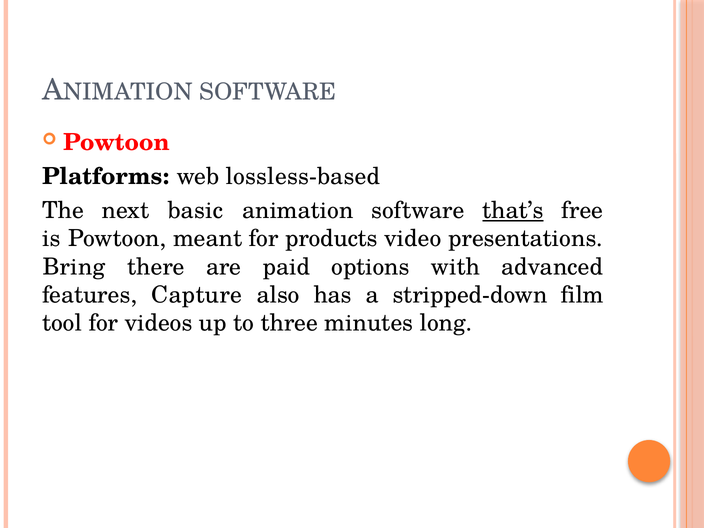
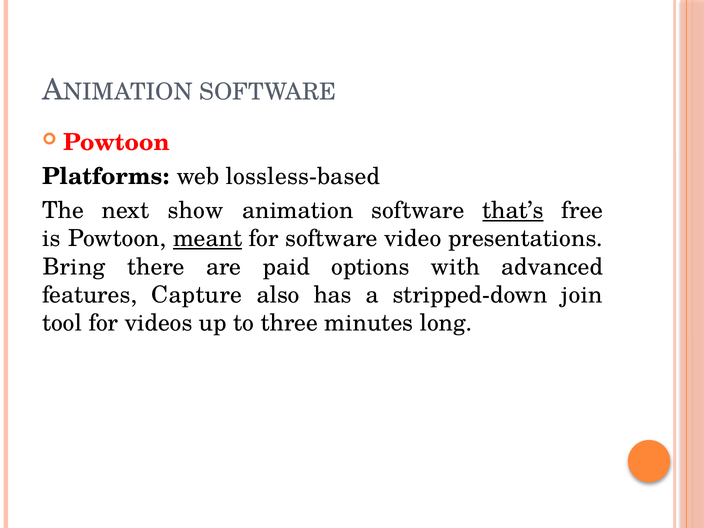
basic: basic -> show (196, 210)
meant underline: none -> present (208, 239)
for products: products -> software (331, 239)
film: film -> join (582, 295)
